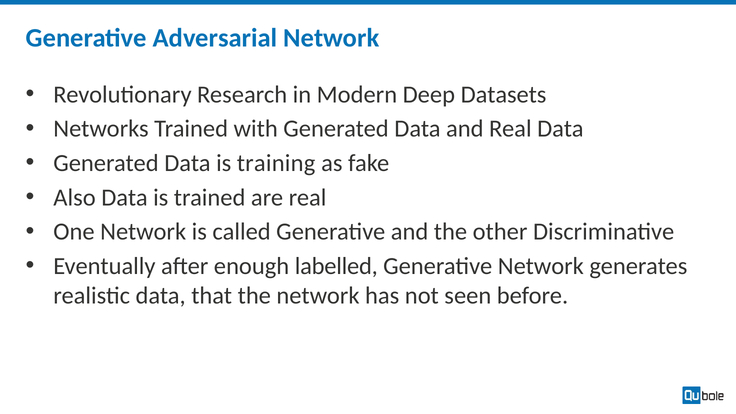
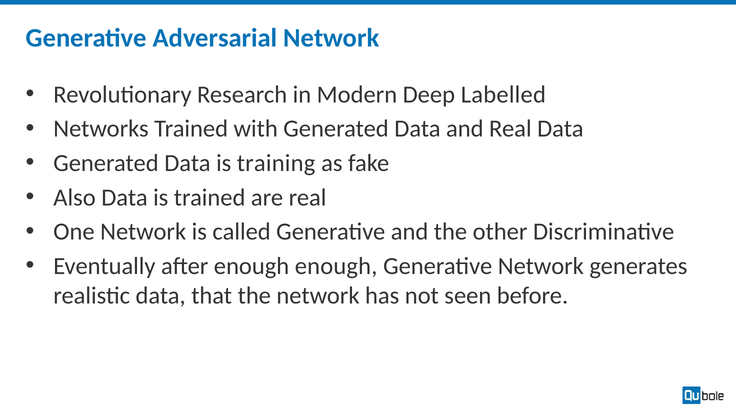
Datasets: Datasets -> Labelled (503, 94)
enough labelled: labelled -> enough (336, 266)
